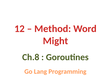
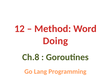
Might: Might -> Doing (55, 41)
